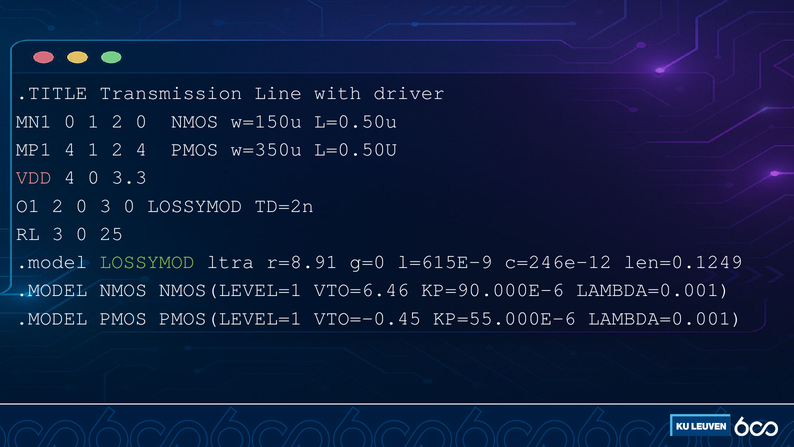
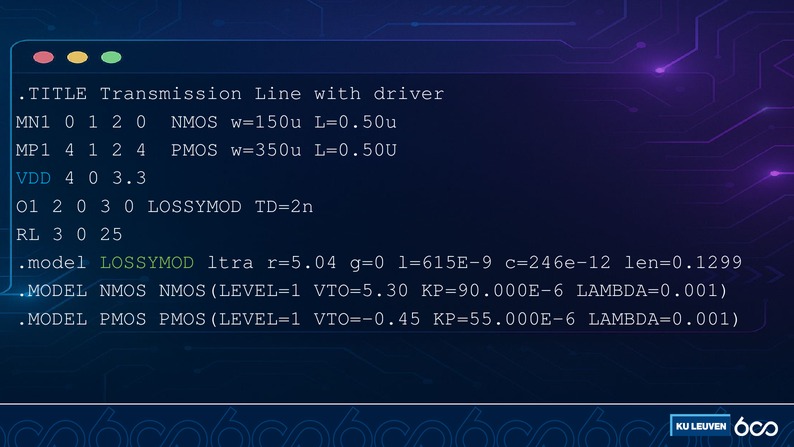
VDD colour: pink -> light blue (34, 177)
r=8.91: r=8.91 -> r=5.04 (302, 262)
len=0.1249: len=0.1249 -> len=0.1299 (683, 262)
VTO=6.46: VTO=6.46 -> VTO=5.30 (362, 290)
